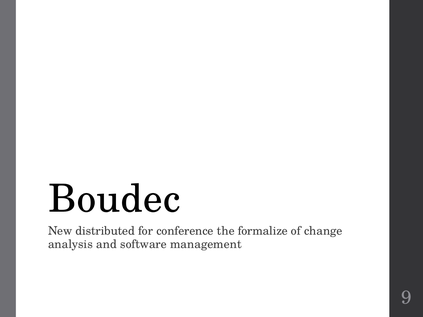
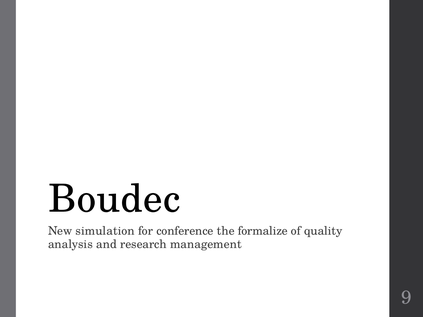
distributed: distributed -> simulation (105, 231)
change: change -> quality (323, 231)
software: software -> research (143, 244)
